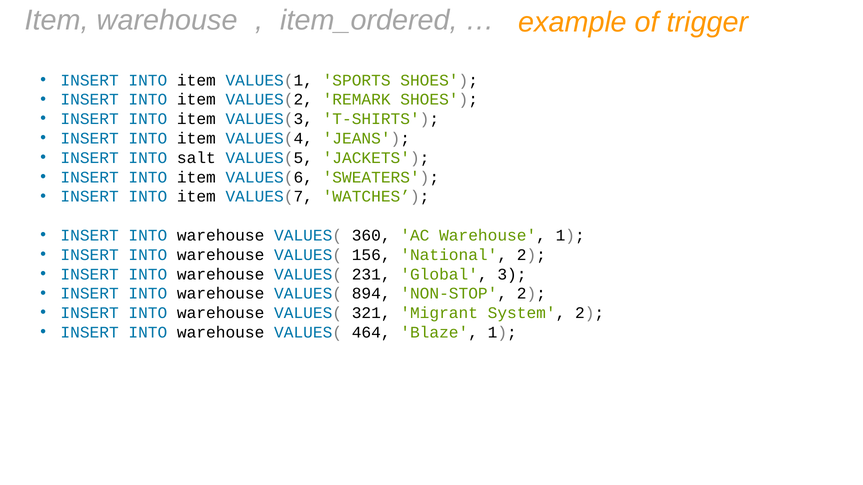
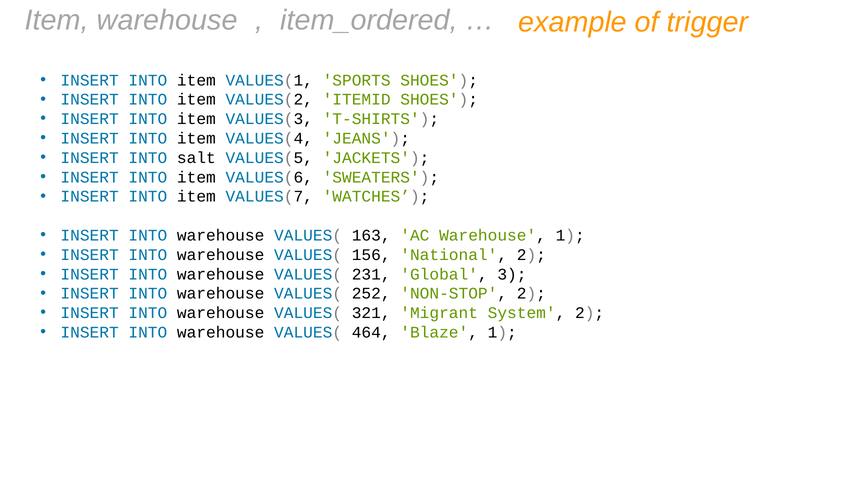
REMARK: REMARK -> ITEMID (357, 100)
360: 360 -> 163 (371, 236)
894: 894 -> 252 (371, 294)
